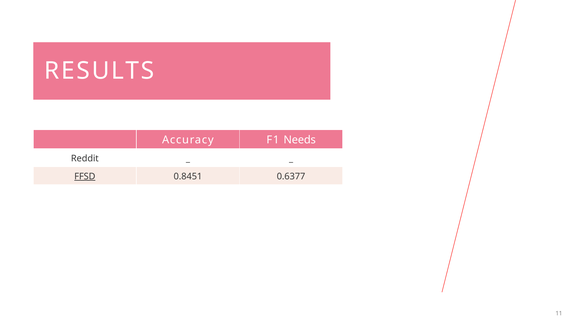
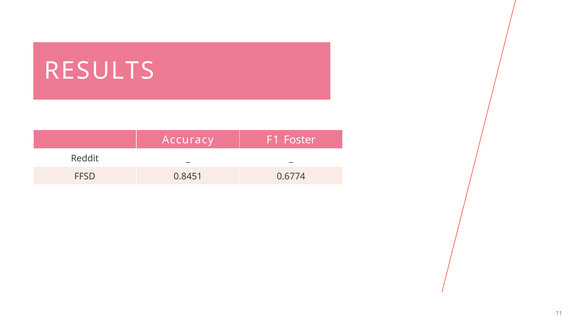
Needs: Needs -> Foster (300, 140)
FFSD underline: present -> none (85, 176)
0.6377: 0.6377 -> 0.6774 (291, 176)
